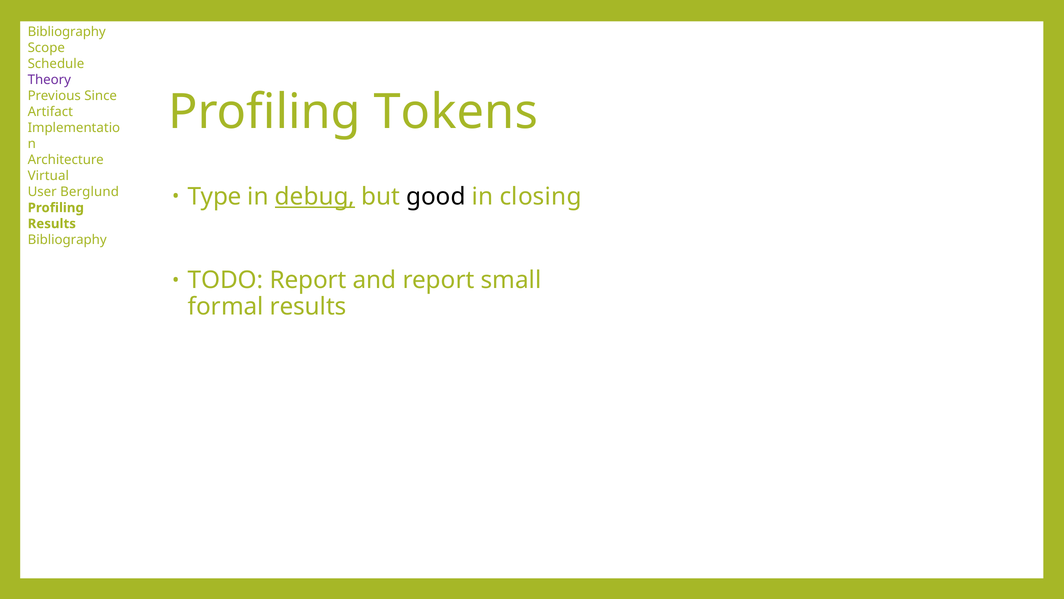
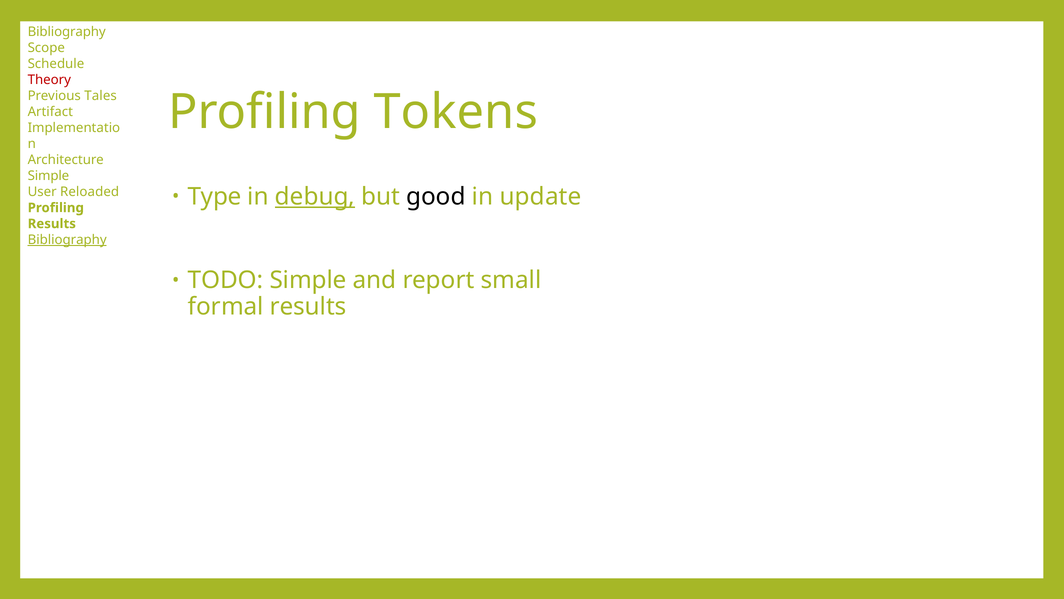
Theory colour: purple -> red (49, 80)
Since: Since -> Tales (101, 96)
Virtual: Virtual -> Simple (48, 176)
Berglund: Berglund -> Reloaded (90, 192)
closing: closing -> update (541, 197)
Bibliography underline: none -> present (67, 240)
TODO Report: Report -> Simple (308, 280)
